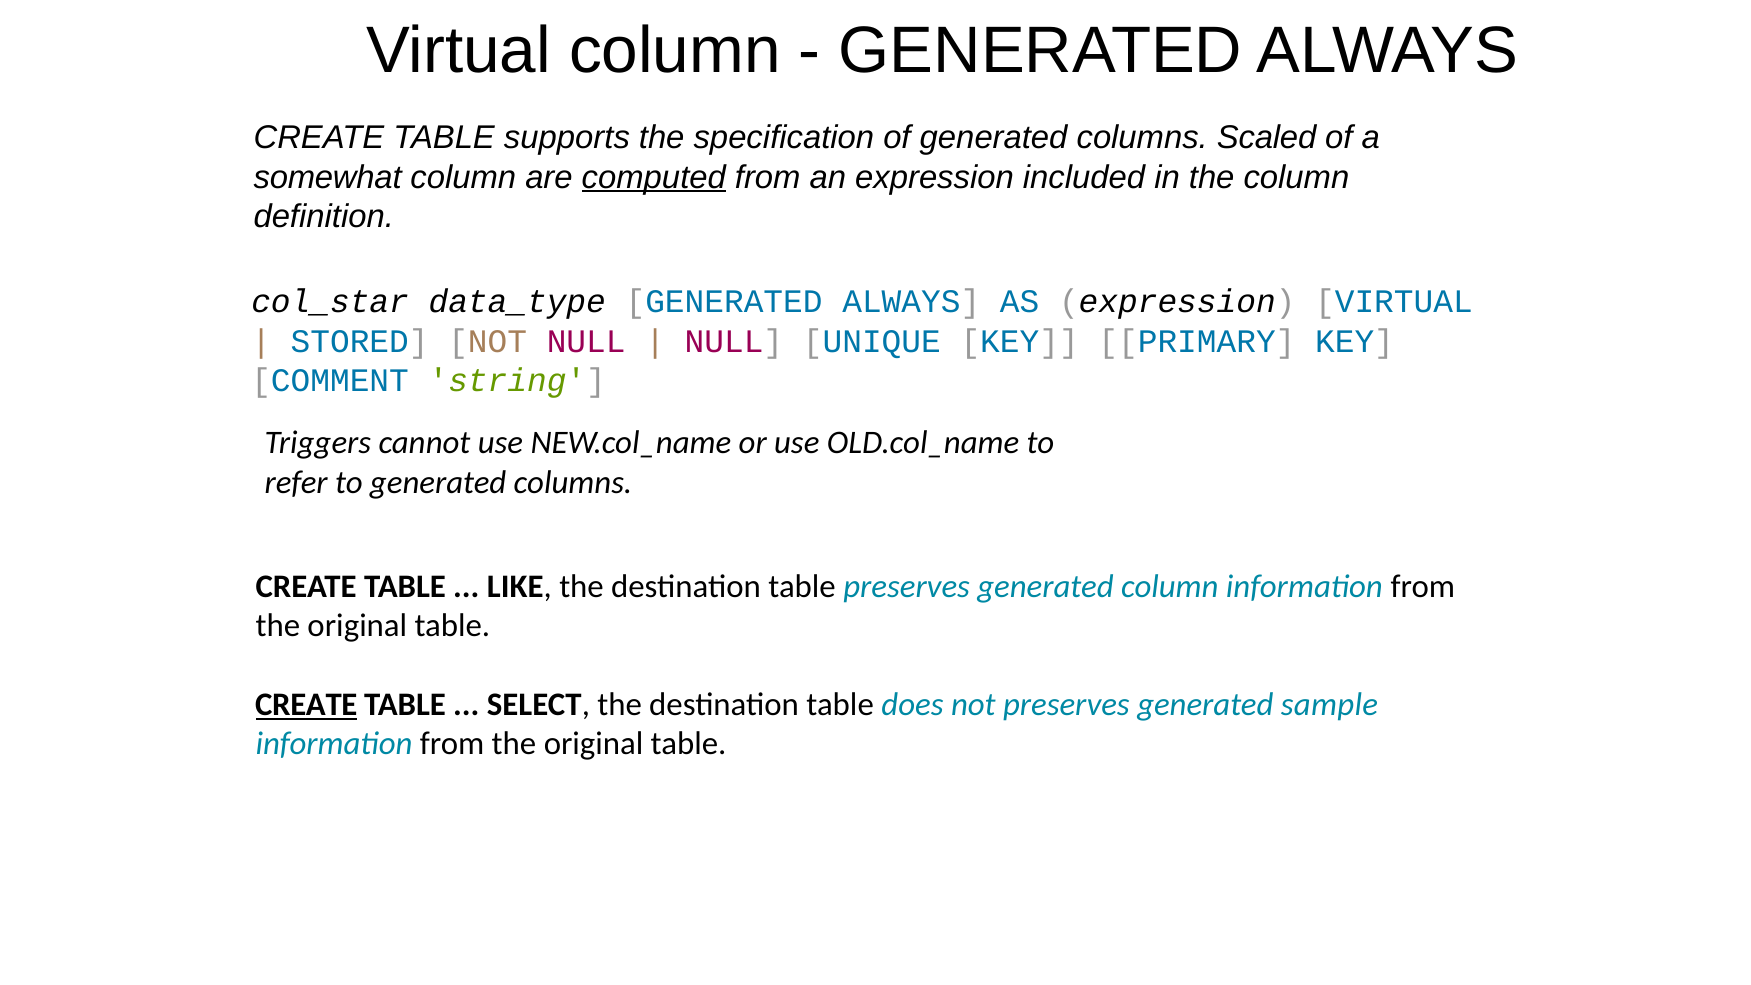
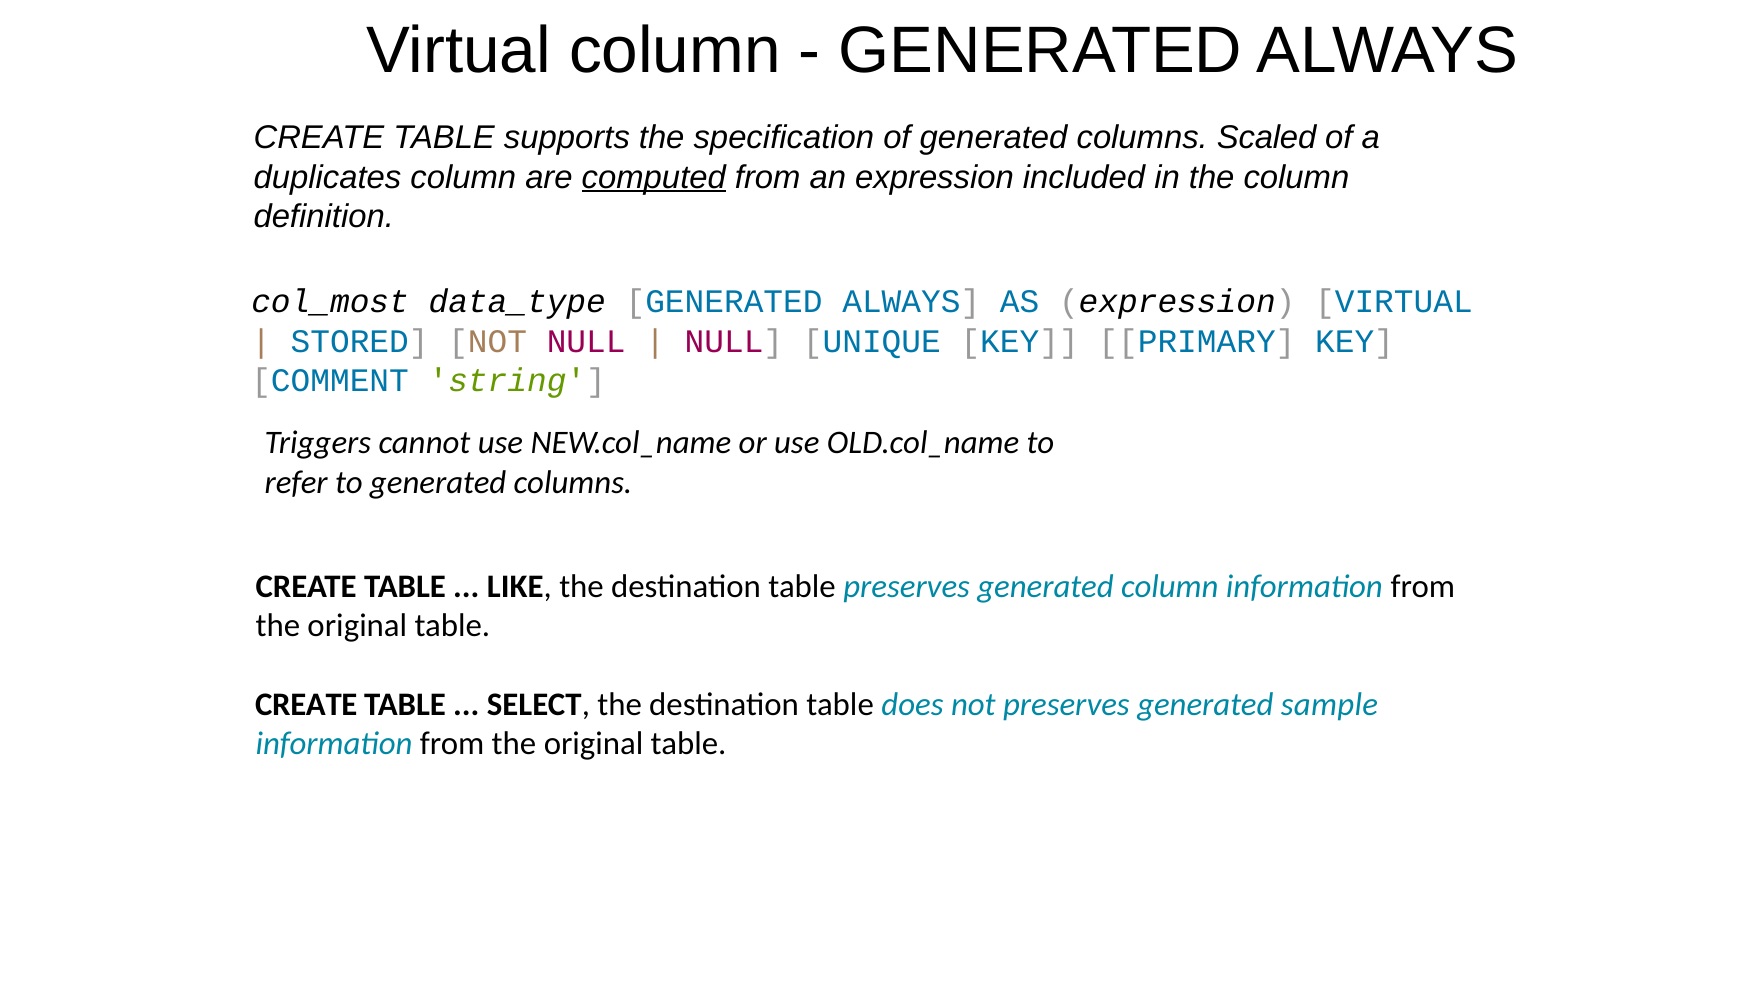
somewhat: somewhat -> duplicates (328, 177)
col_star: col_star -> col_most (330, 302)
CREATE underline: present -> none (306, 705)
